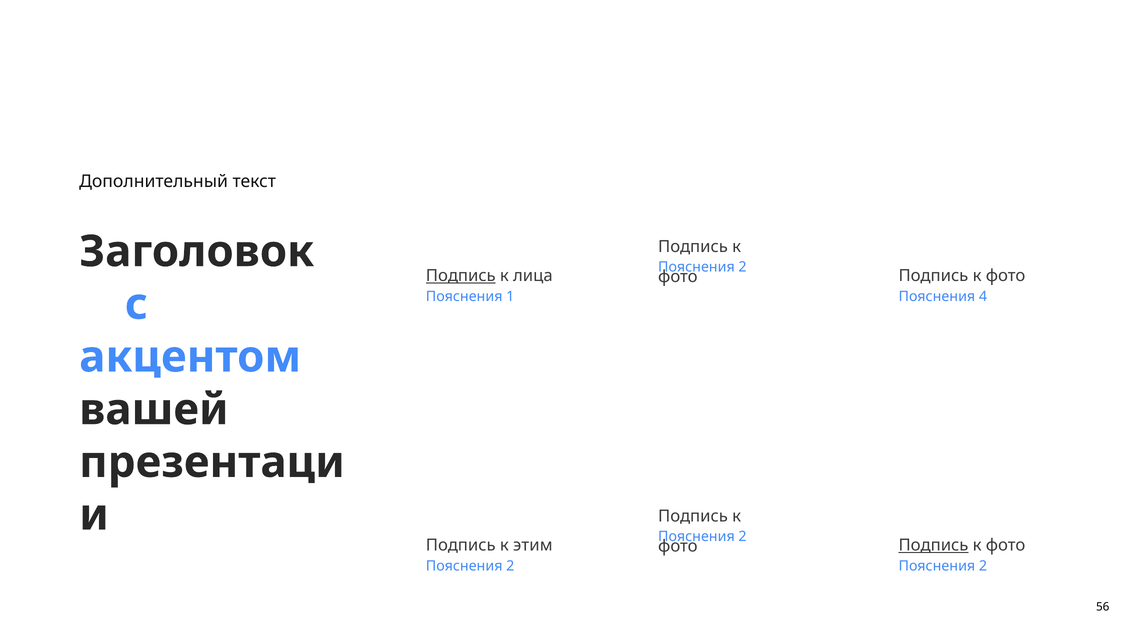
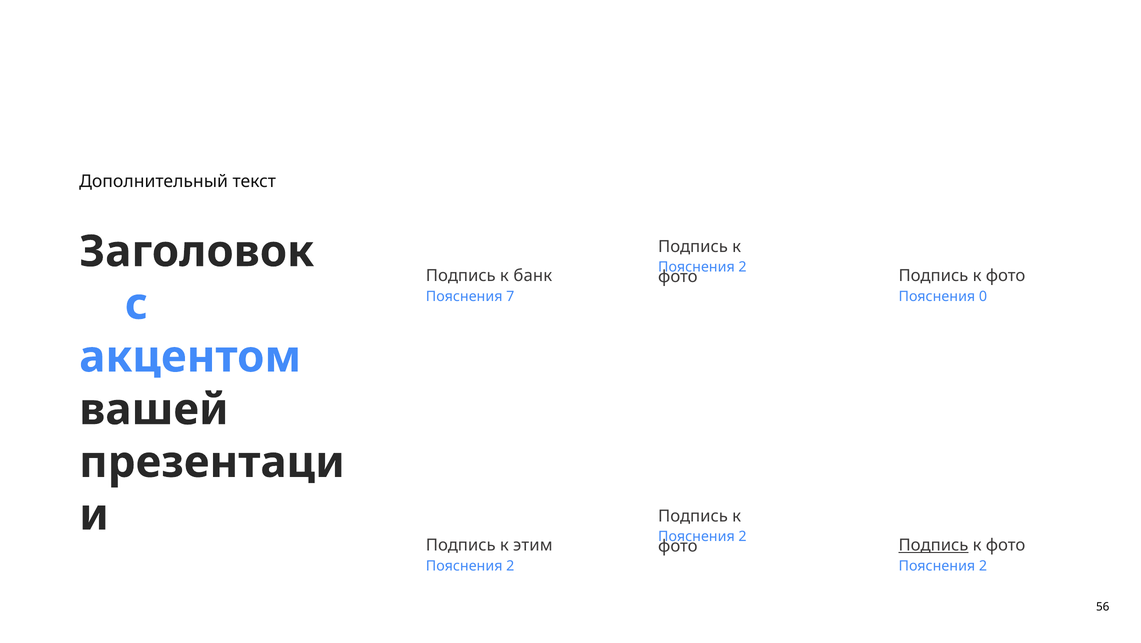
Подпись underline: present -> none (461, 276)
лица: лица -> банк (533, 276)
1: 1 -> 7 (510, 296)
4: 4 -> 0 (983, 296)
